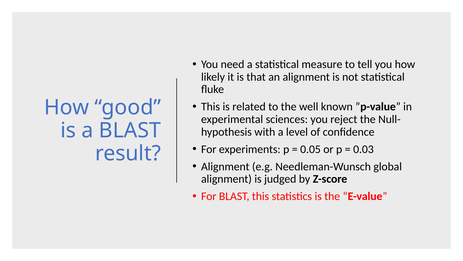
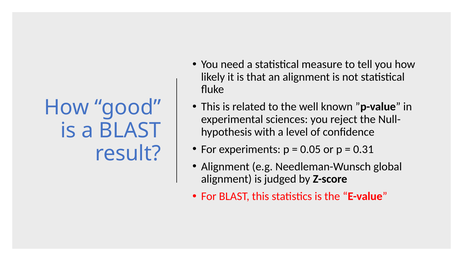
0.03: 0.03 -> 0.31 (363, 149)
